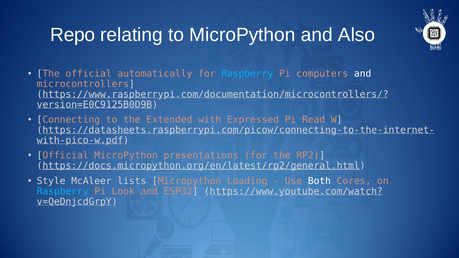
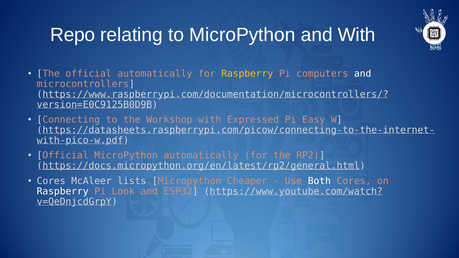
and Also: Also -> With (357, 35)
Raspberry colour: light blue -> yellow (247, 74)
Extended: Extended -> Workshop (169, 120)
Read: Read -> Easy (314, 120)
MicroPython presentations: presentations -> automatically (201, 156)
Style: Style -> Cores (51, 181)
Loading: Loading -> Cheaper (247, 181)
Raspberry colour: light blue -> white (63, 191)
